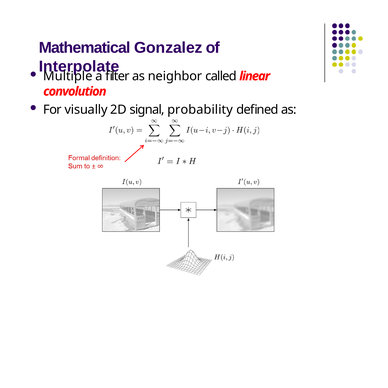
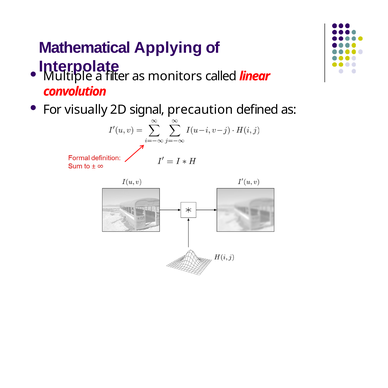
Gonzalez: Gonzalez -> Applying (168, 48)
neighbor: neighbor -> monitors (175, 76)
probability: probability -> precaution (200, 110)
